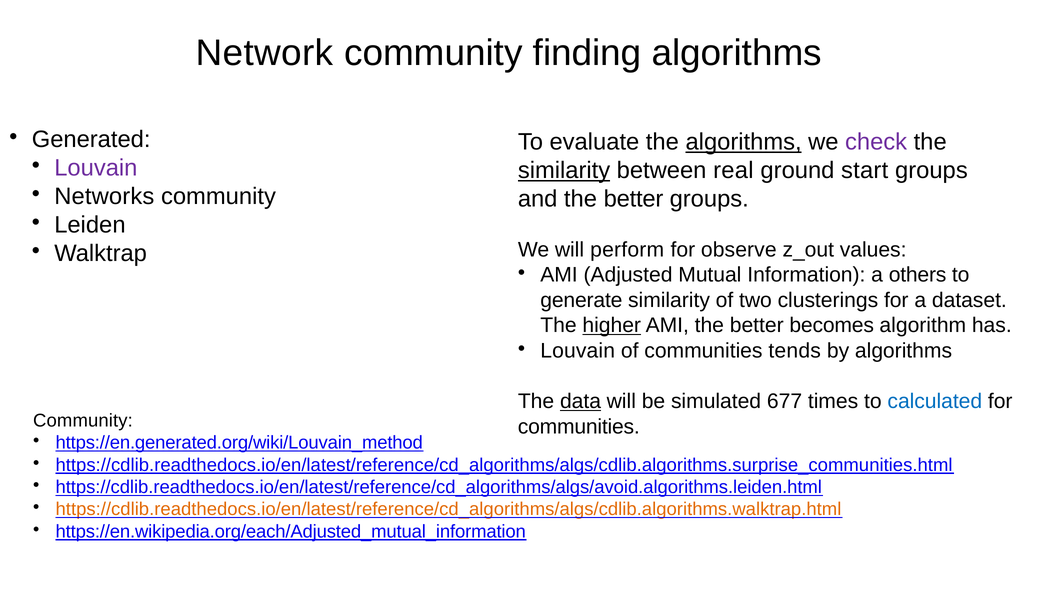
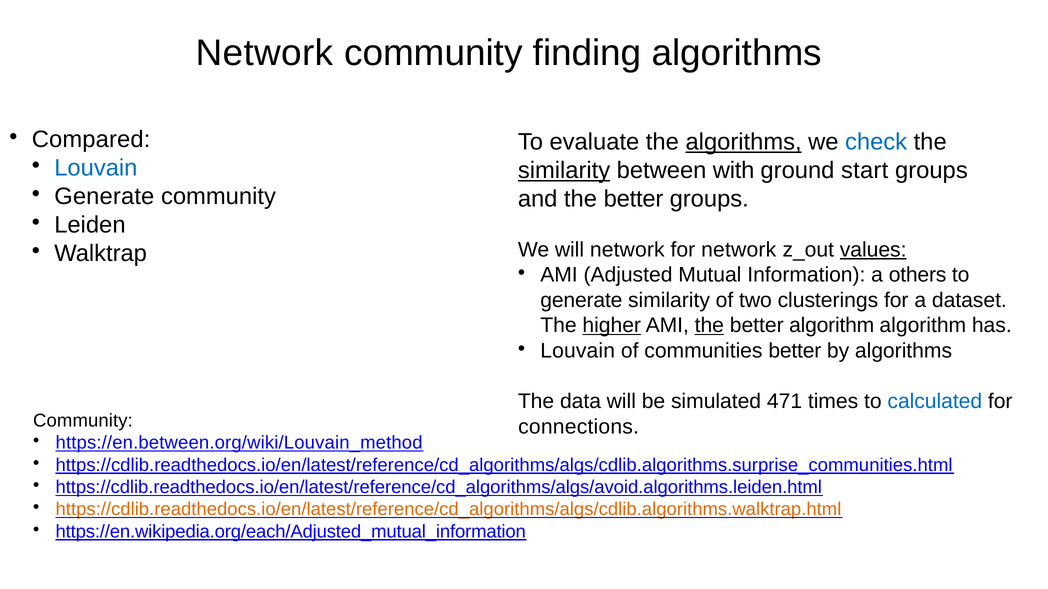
check colour: purple -> blue (876, 142)
Generated: Generated -> Compared (91, 139)
real: real -> with (734, 171)
Louvain colour: purple -> blue (96, 168)
Networks: Networks -> Generate (104, 196)
will perform: perform -> network (627, 250)
for observe: observe -> network (739, 250)
values underline: none -> present (873, 250)
the underline: none -> present (709, 326)
better becomes: becomes -> algorithm (832, 326)
communities tends: tends -> better (795, 351)
data underline: present -> none (581, 402)
677: 677 -> 471 (785, 402)
communities: communities -> connections (579, 427)
https://en.generated.org/wiki/Louvain_method: https://en.generated.org/wiki/Louvain_method -> https://en.between.org/wiki/Louvain_method (239, 443)
